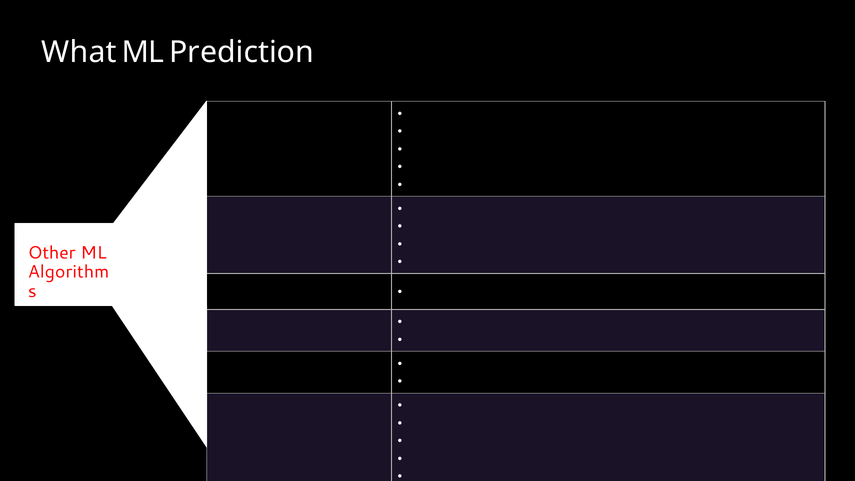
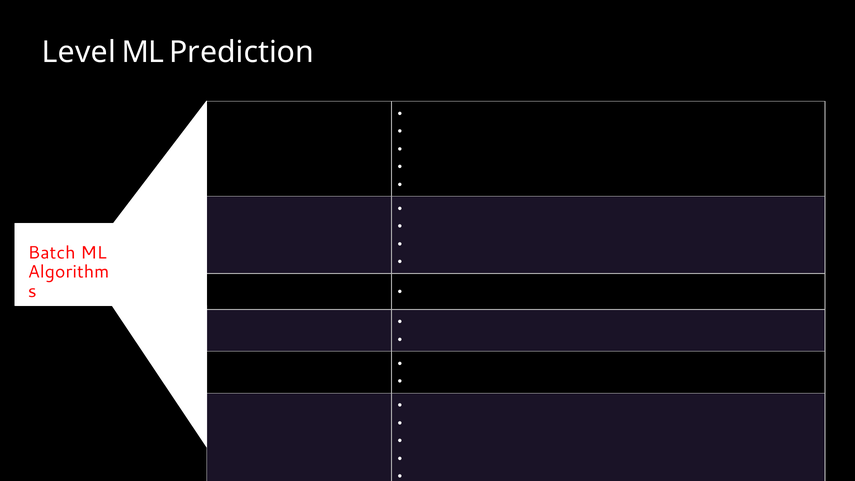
What: What -> Level (79, 52)
Other: Other -> Batch (52, 253)
